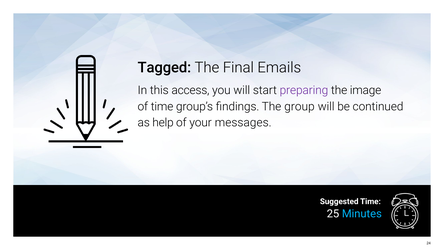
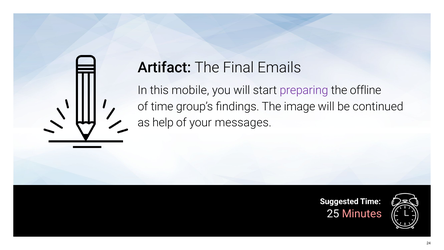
Tagged: Tagged -> Artifact (164, 68)
access: access -> mobile (190, 90)
image: image -> offline (366, 90)
group: group -> image (300, 107)
Minutes colour: light blue -> pink (362, 213)
